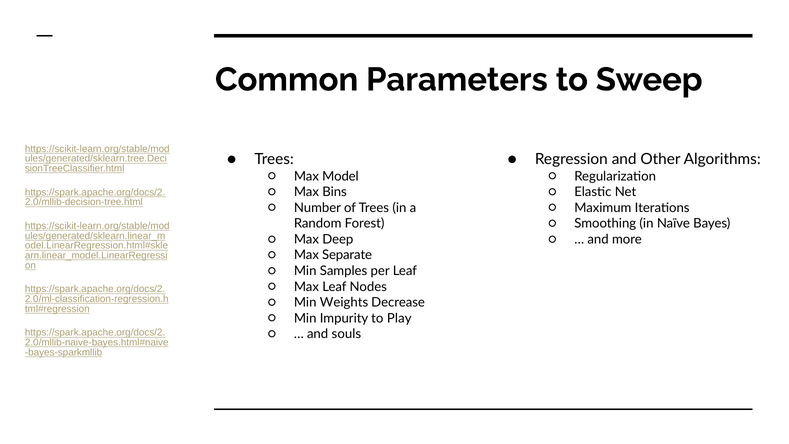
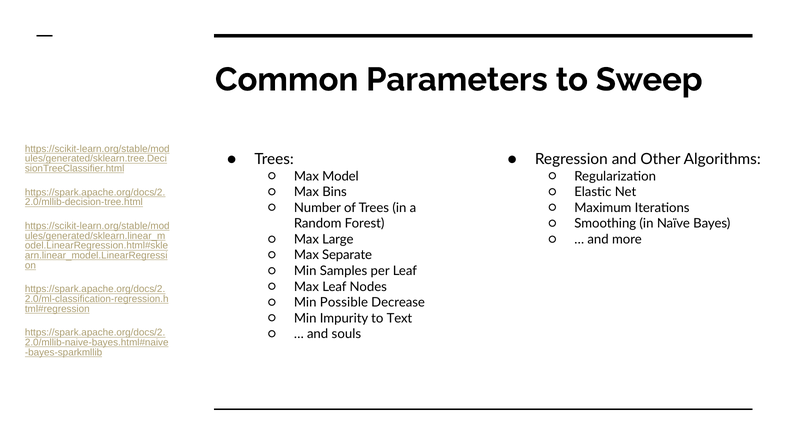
Deep: Deep -> Large (338, 239)
Weights: Weights -> Possible (344, 302)
Play: Play -> Text (399, 318)
